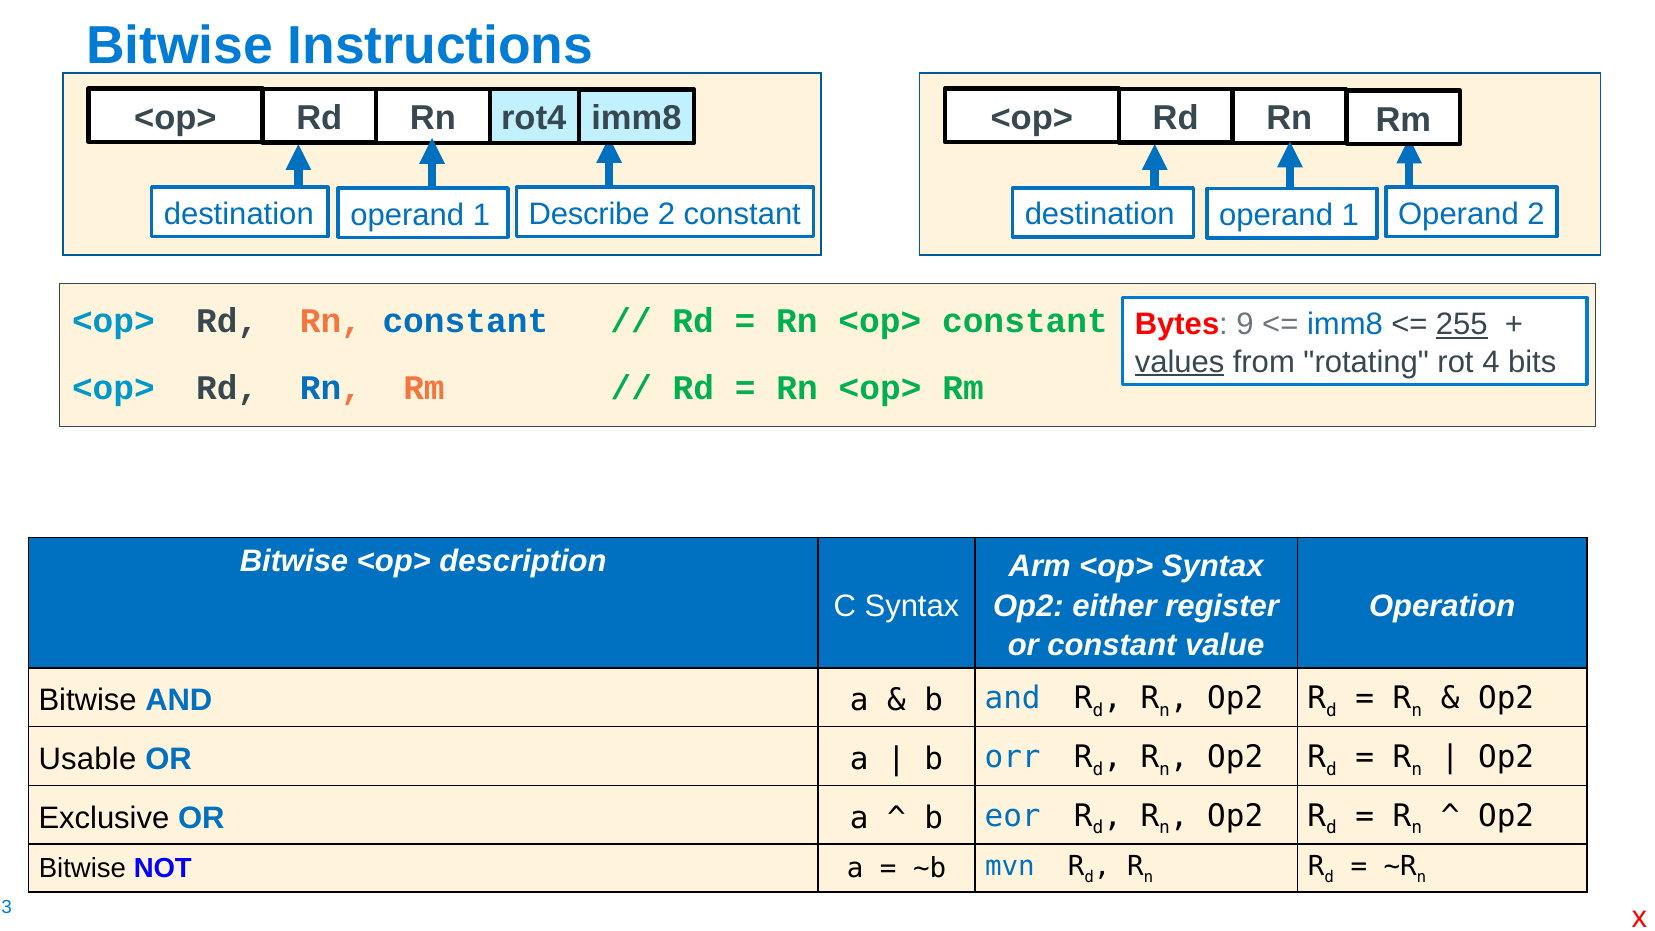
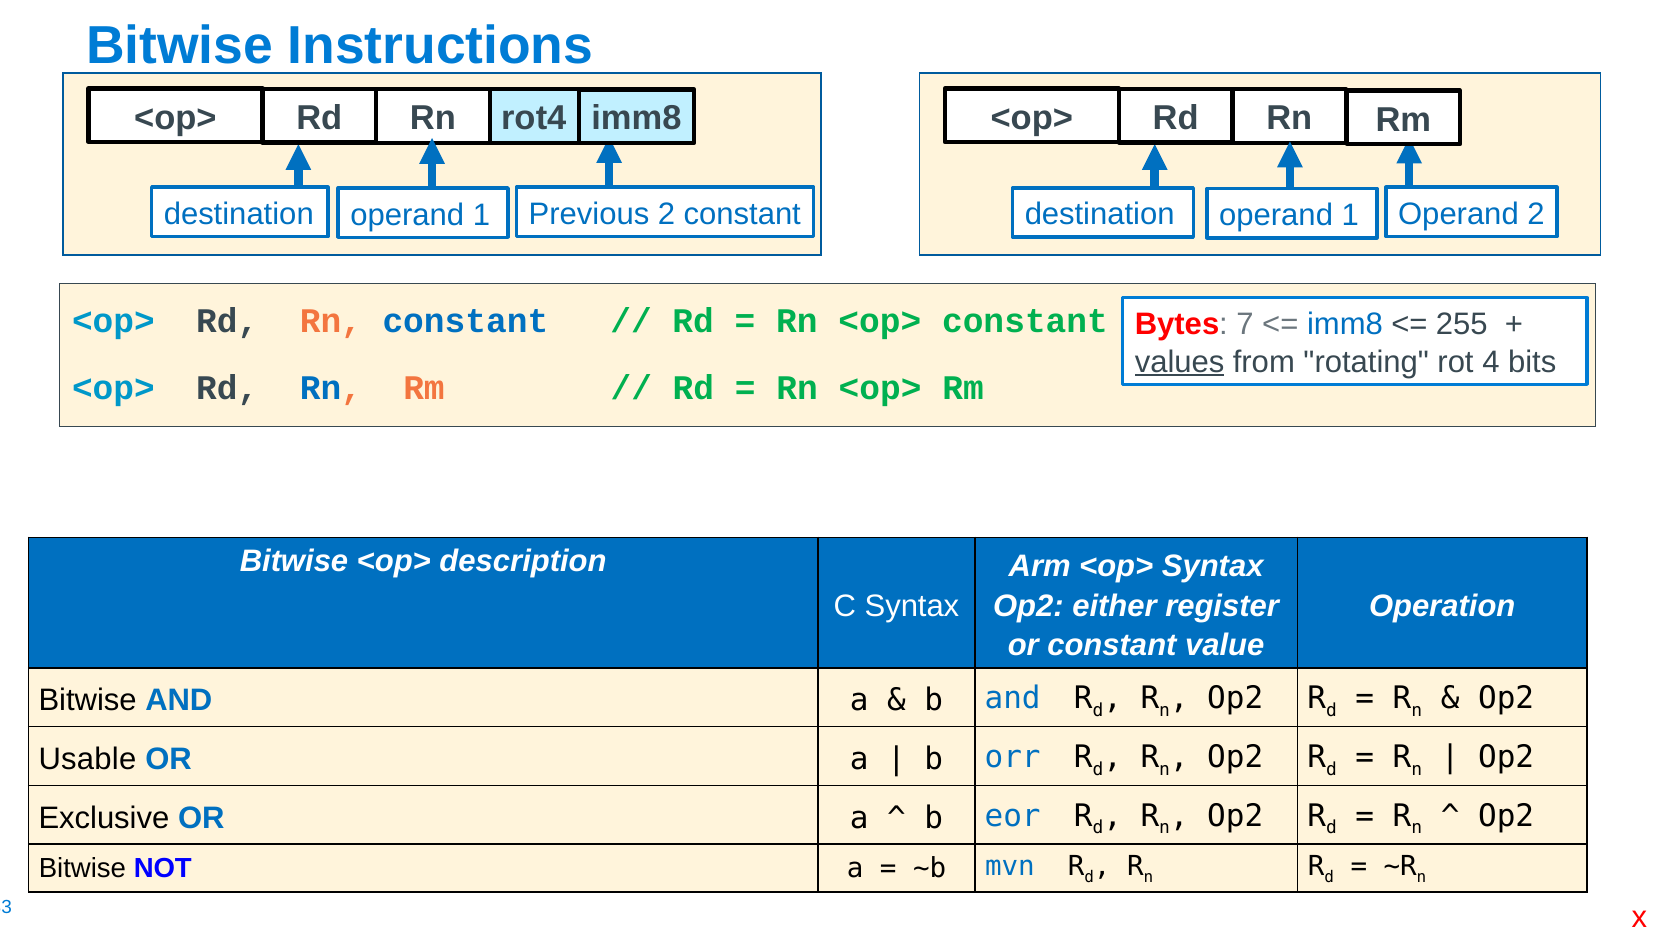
Describe: Describe -> Previous (589, 214)
9: 9 -> 7 (1245, 325)
255 underline: present -> none (1462, 325)
